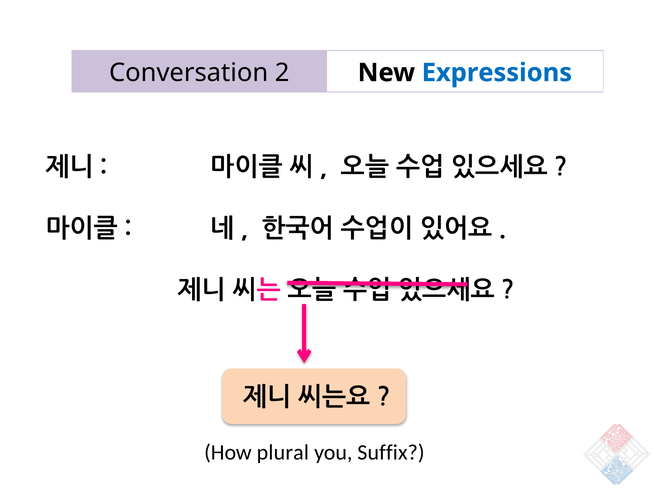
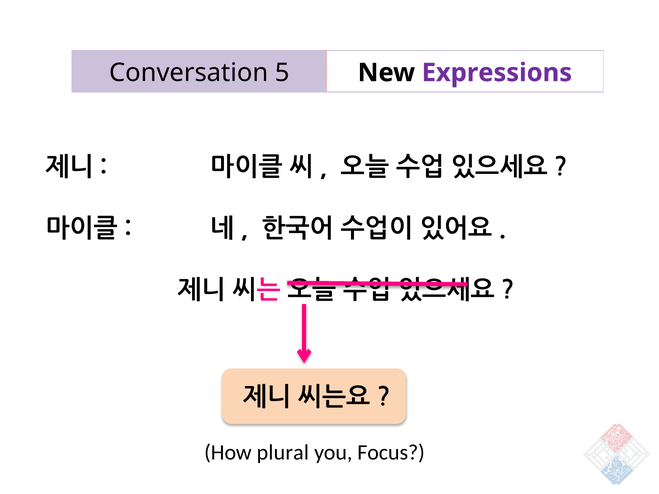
2: 2 -> 5 (282, 73)
Expressions colour: blue -> purple (497, 73)
Suffix: Suffix -> Focus (391, 453)
